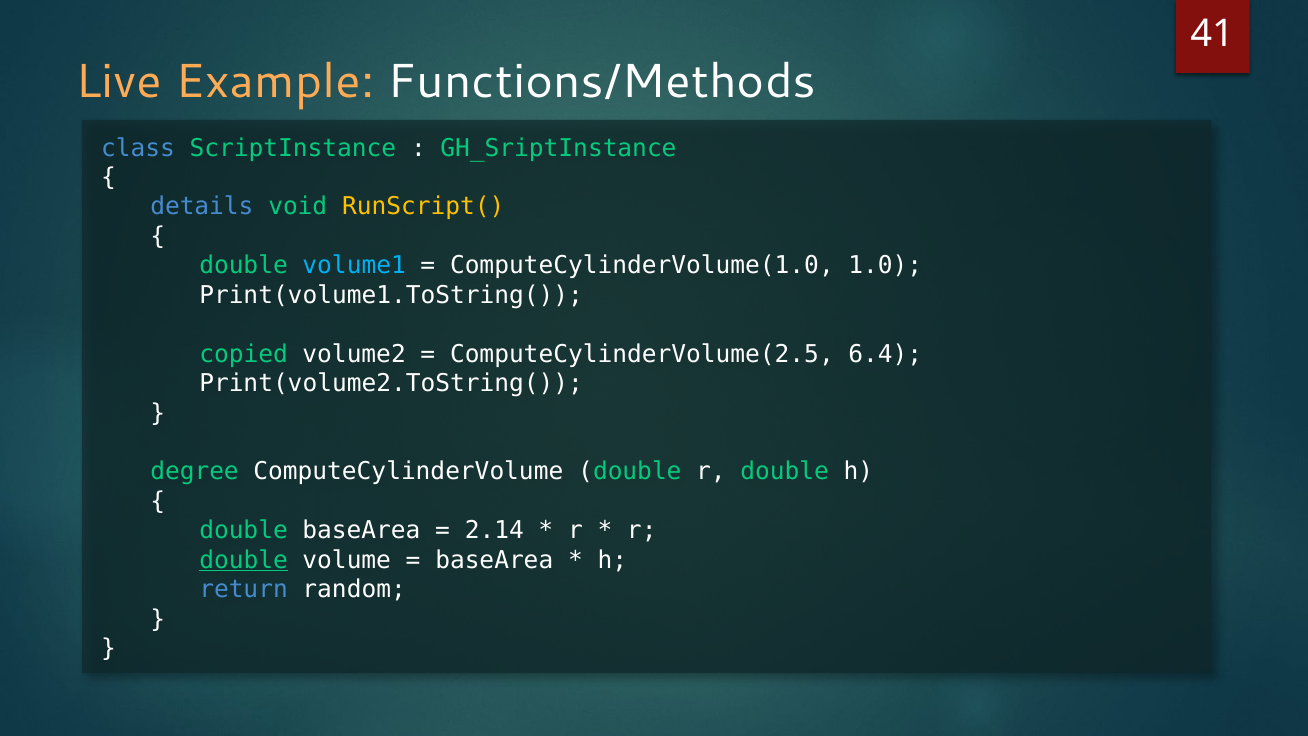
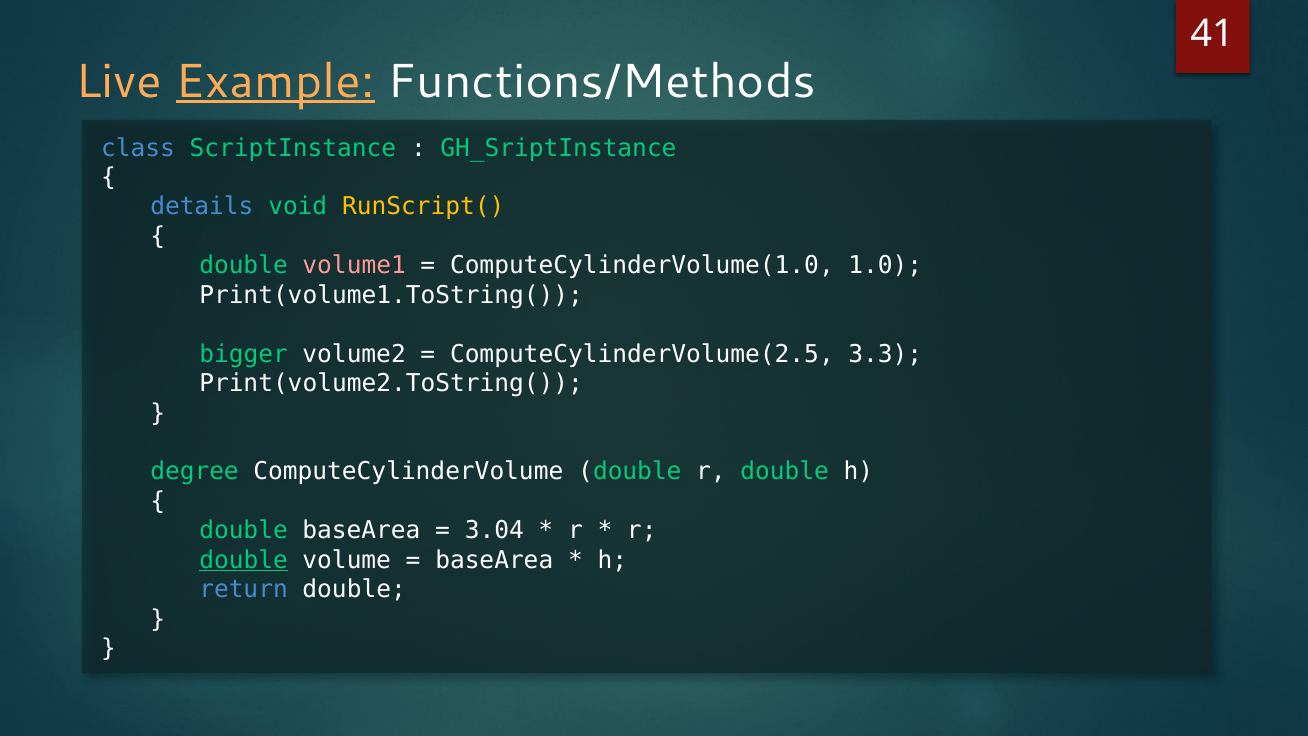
Example underline: none -> present (275, 81)
volume1 colour: light blue -> pink (354, 266)
copied: copied -> bigger (244, 354)
6.4: 6.4 -> 3.3 (885, 354)
2.14: 2.14 -> 3.04 (494, 531)
return random: random -> double (354, 589)
